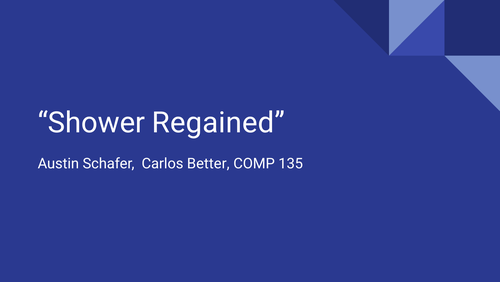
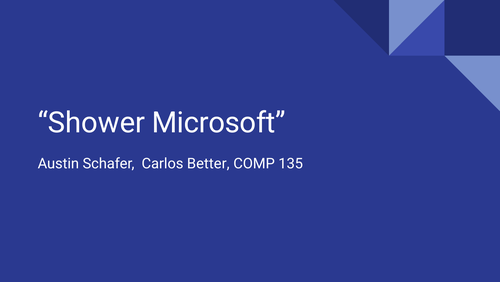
Regained: Regained -> Microsoft (219, 122)
